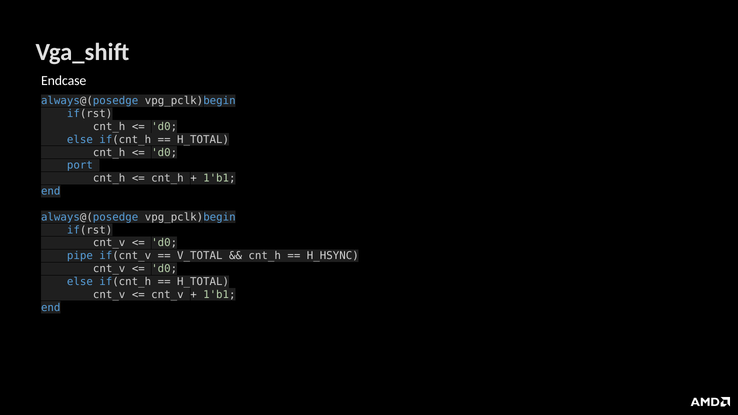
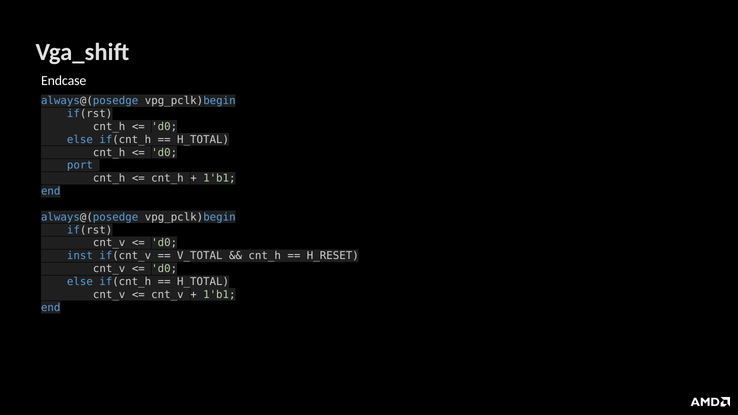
pipe: pipe -> inst (80, 256)
H_HSYNC: H_HSYNC -> H_RESET (333, 256)
